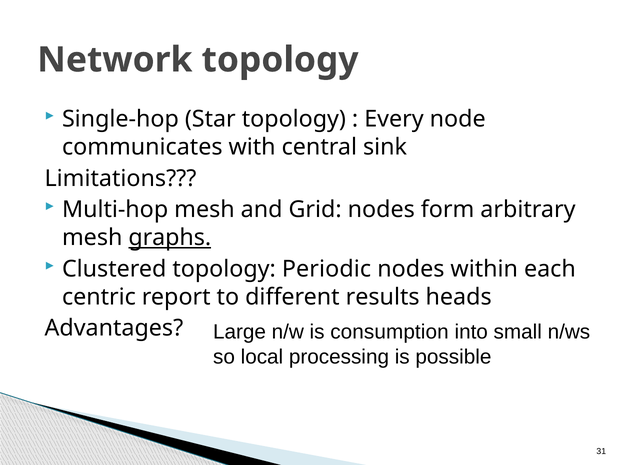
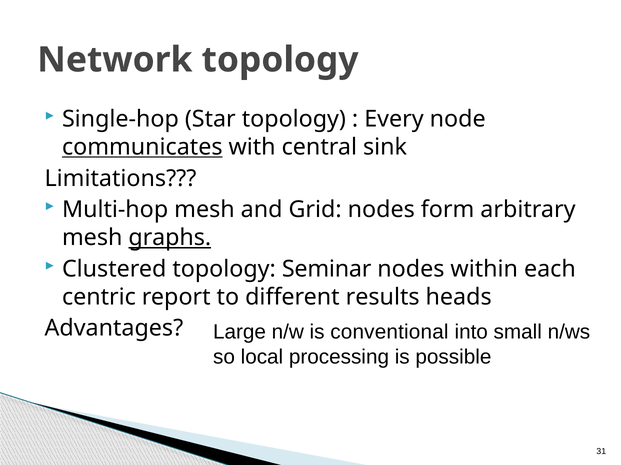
communicates underline: none -> present (142, 147)
Periodic: Periodic -> Seminar (327, 269)
consumption: consumption -> conventional (389, 333)
